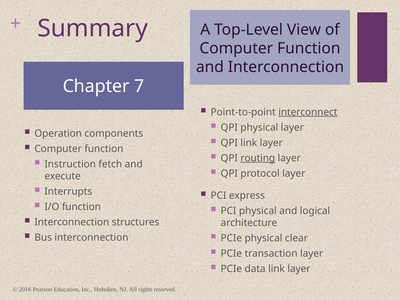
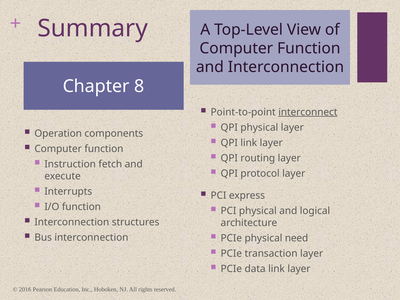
7: 7 -> 8 (139, 86)
routing underline: present -> none (258, 158)
clear: clear -> need (297, 238)
